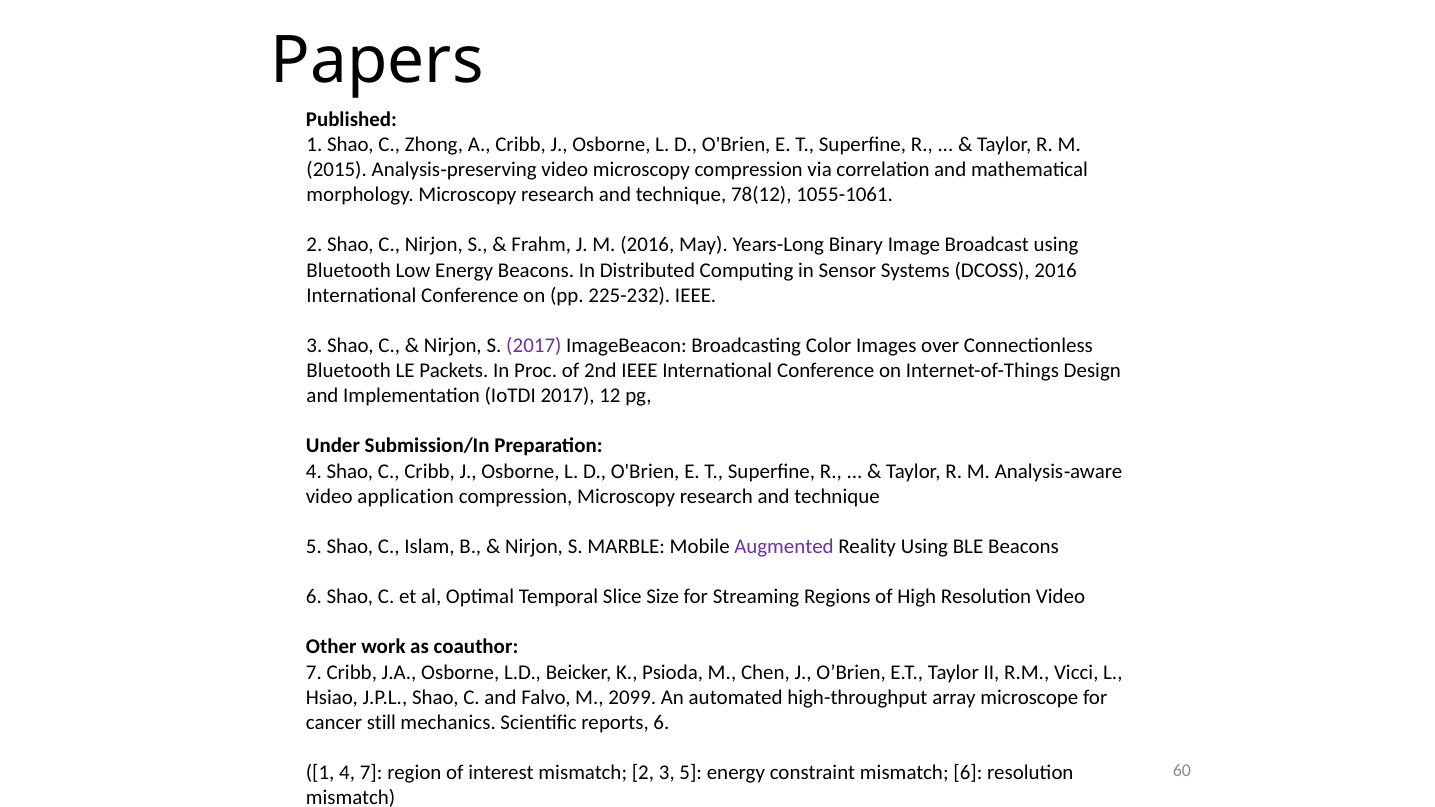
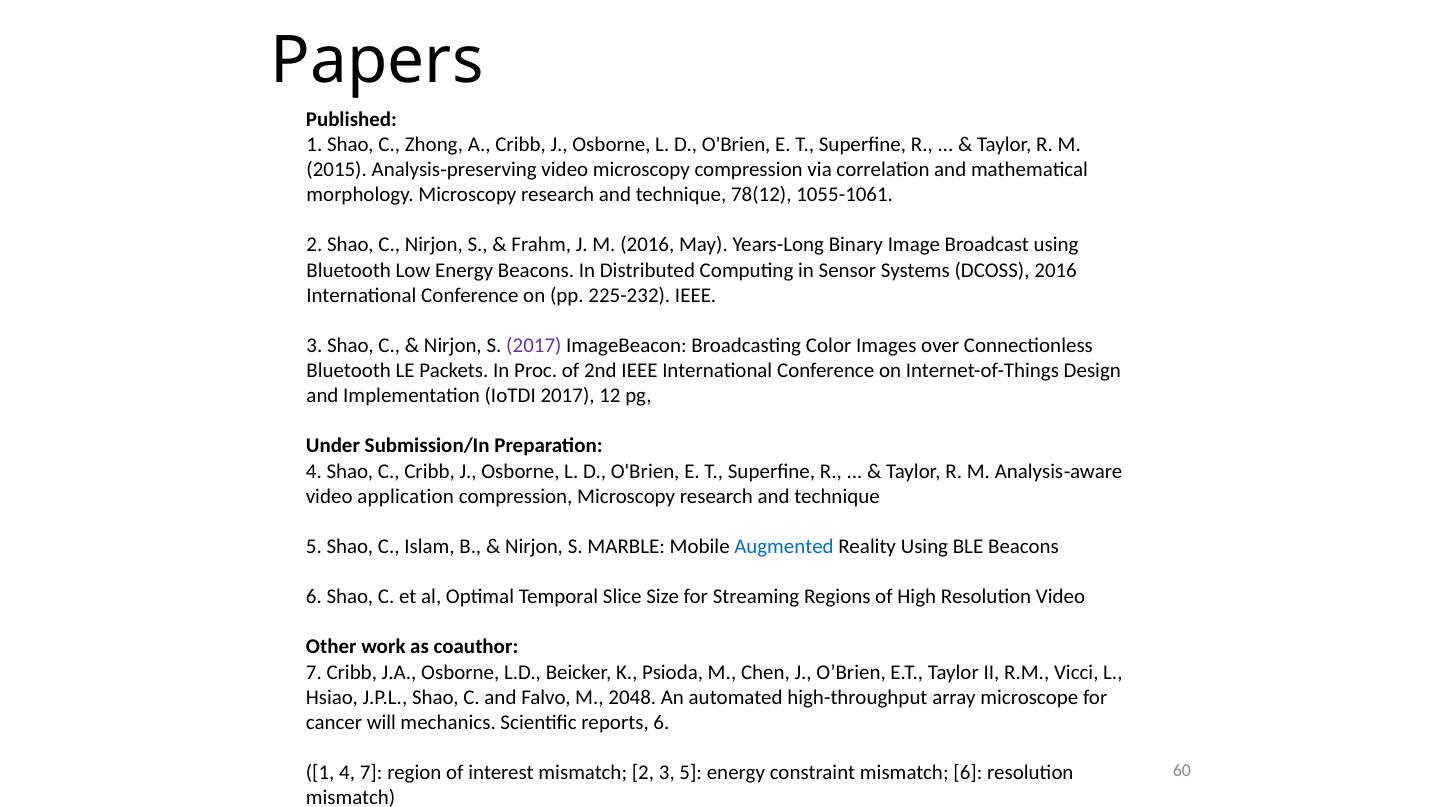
Augmented colour: purple -> blue (784, 547)
2099: 2099 -> 2048 (632, 697)
still: still -> will (381, 723)
